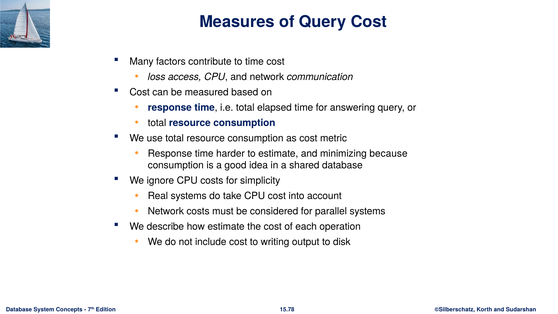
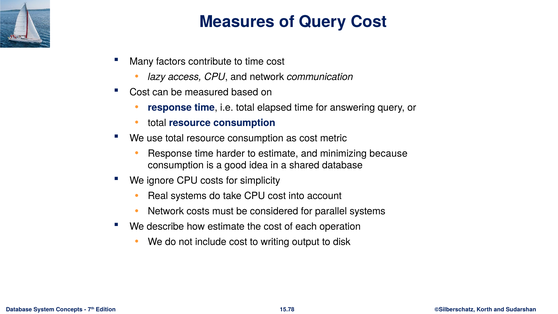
loss: loss -> lazy (157, 77)
